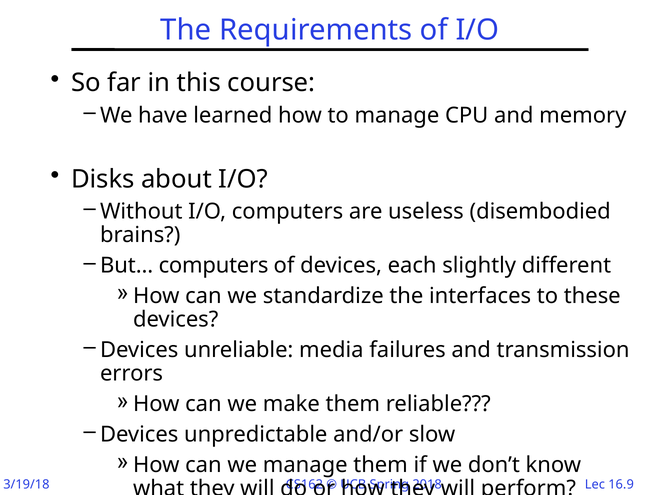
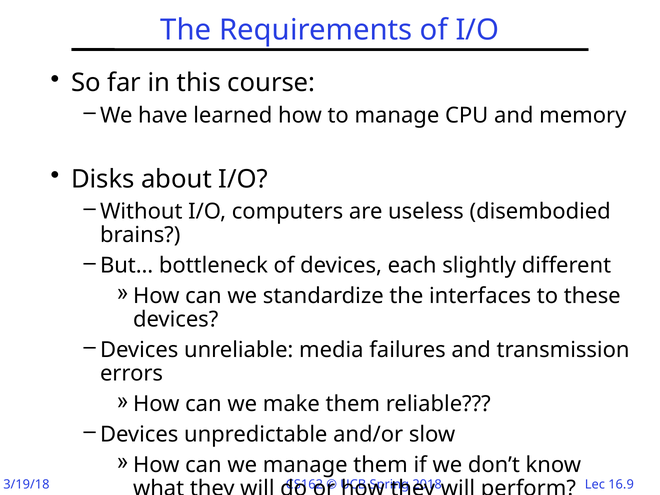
But… computers: computers -> bottleneck (213, 265)
